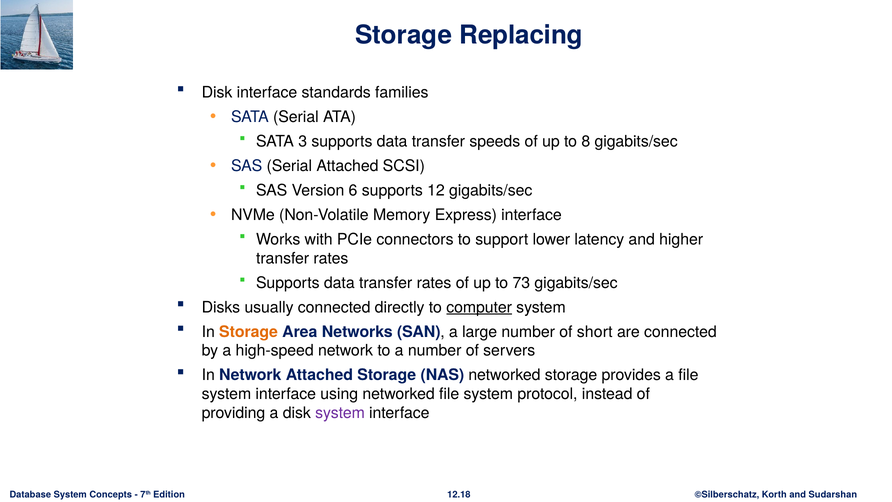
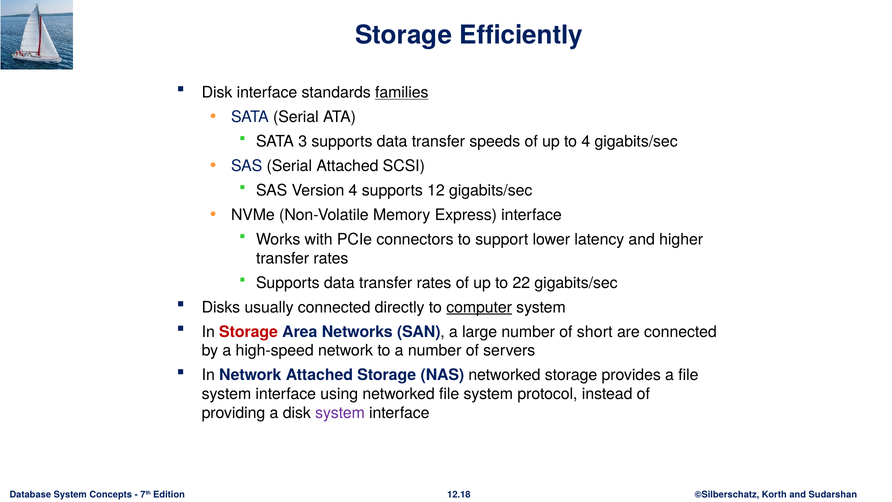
Replacing: Replacing -> Efficiently (521, 35)
families underline: none -> present (402, 92)
to 8: 8 -> 4 (586, 141)
Version 6: 6 -> 4 (353, 190)
73: 73 -> 22 (521, 283)
Storage colour: orange -> red (249, 332)
